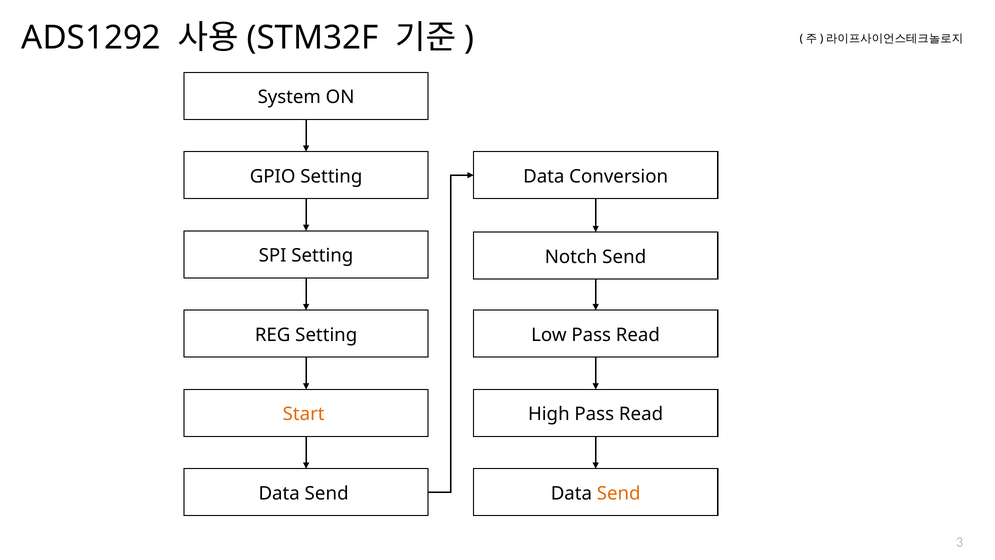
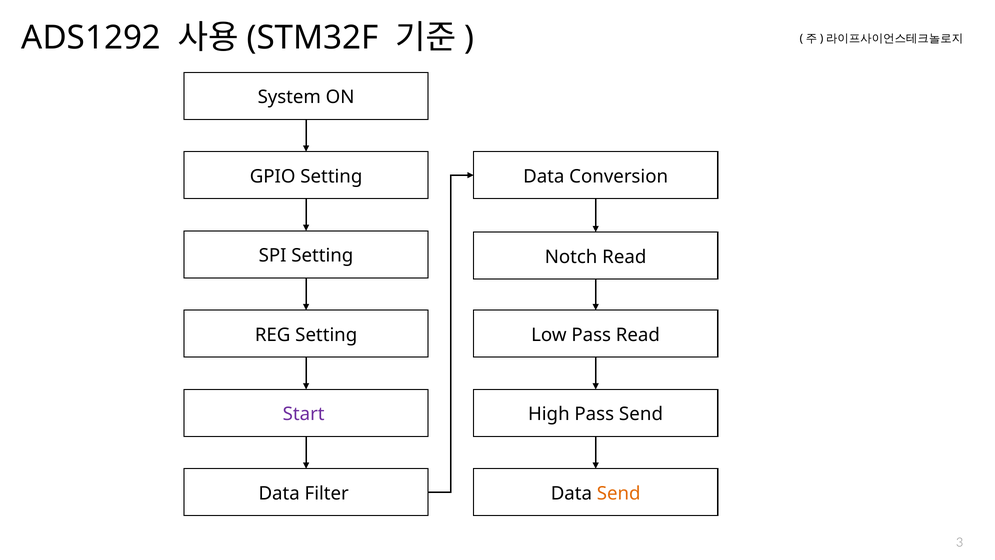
Notch Send: Send -> Read (624, 257)
Start colour: orange -> purple (304, 414)
High Pass Read: Read -> Send (641, 414)
Send: Send -> Filter (327, 493)
